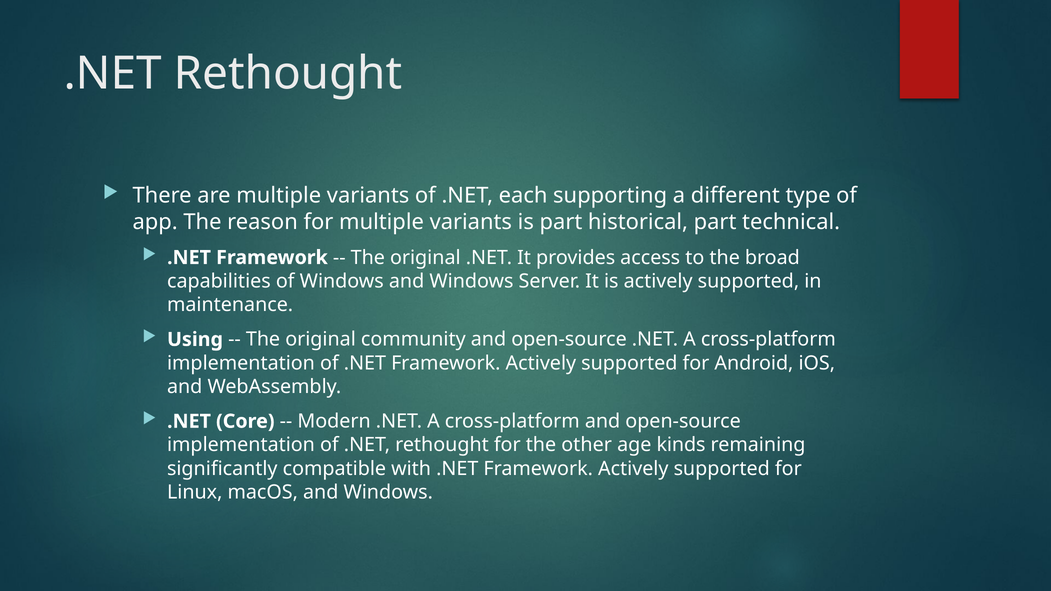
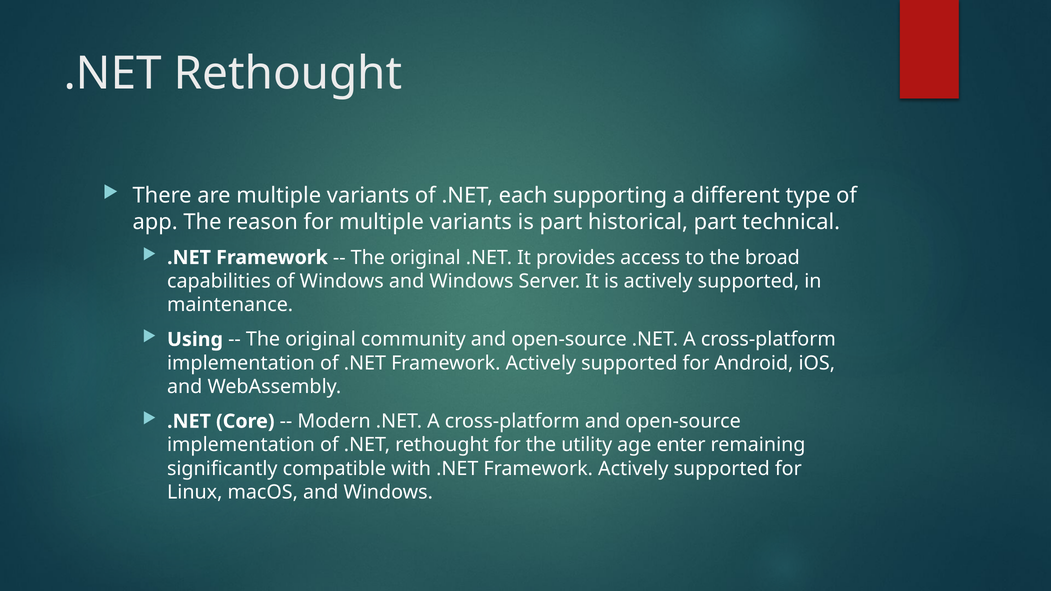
other: other -> utility (587, 445)
kinds: kinds -> enter (681, 445)
